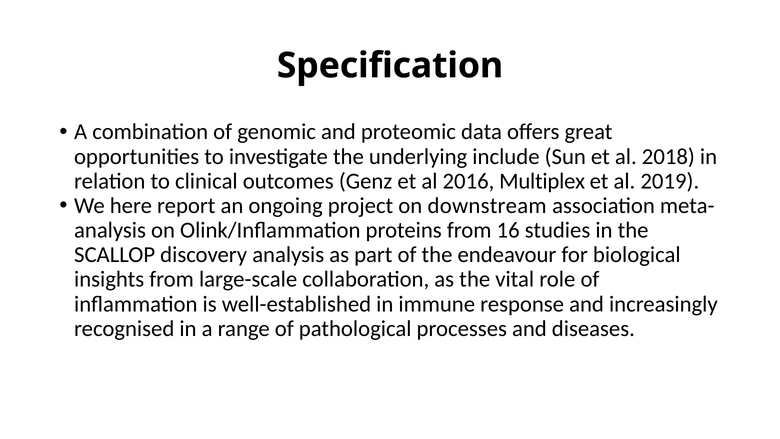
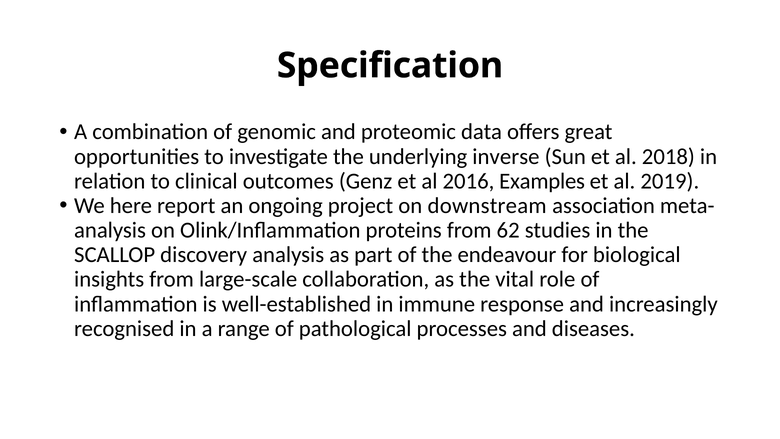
include: include -> inverse (506, 156)
Multiplex: Multiplex -> Examples (542, 181)
16: 16 -> 62 (508, 230)
